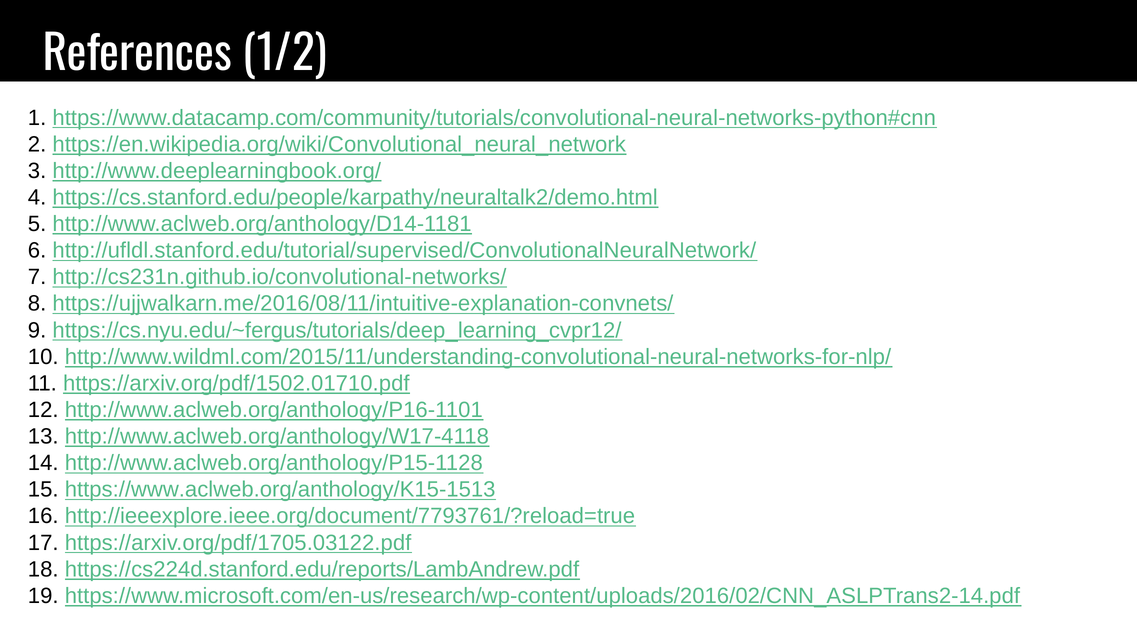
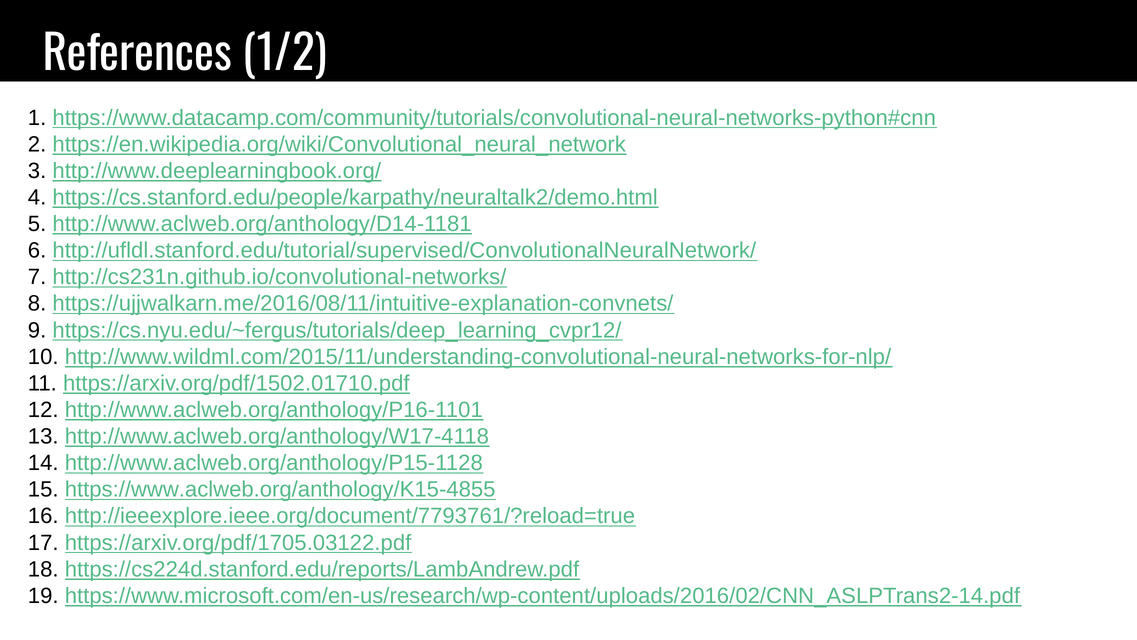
https://www.aclweb.org/anthology/K15-1513: https://www.aclweb.org/anthology/K15-1513 -> https://www.aclweb.org/anthology/K15-4855 (280, 489)
